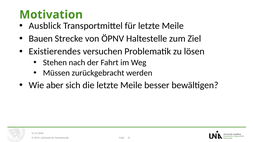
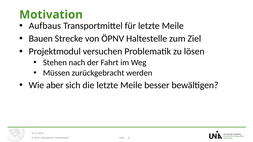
Ausblick: Ausblick -> Aufbaus (45, 26)
Existierendes: Existierendes -> Projektmodul (55, 52)
